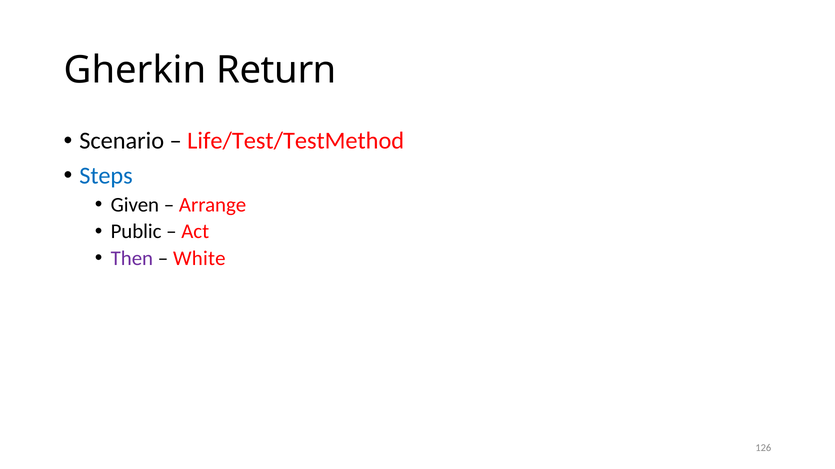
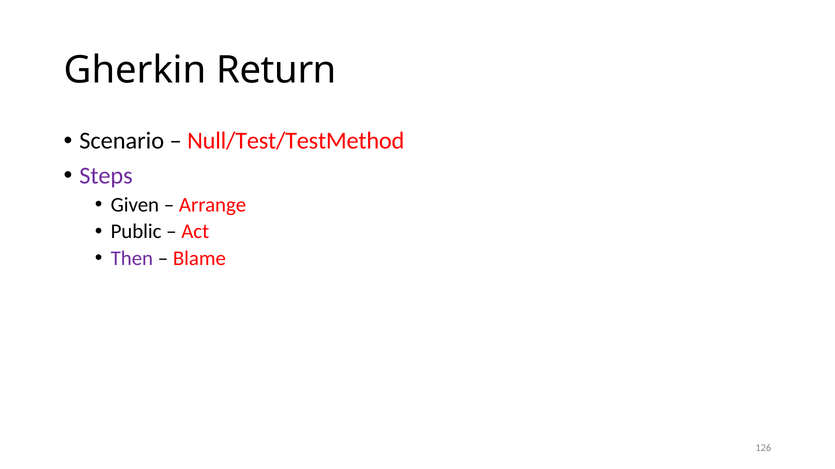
Life/Test/TestMethod: Life/Test/TestMethod -> Null/Test/TestMethod (296, 141)
Steps colour: blue -> purple (106, 176)
White: White -> Blame (199, 259)
